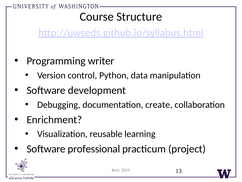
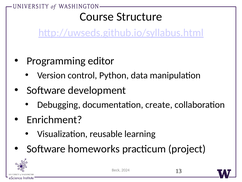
writer: writer -> editor (101, 61)
professional: professional -> homeworks (94, 149)
